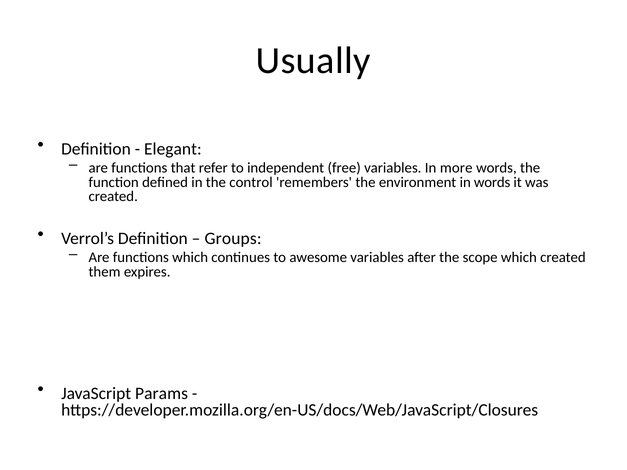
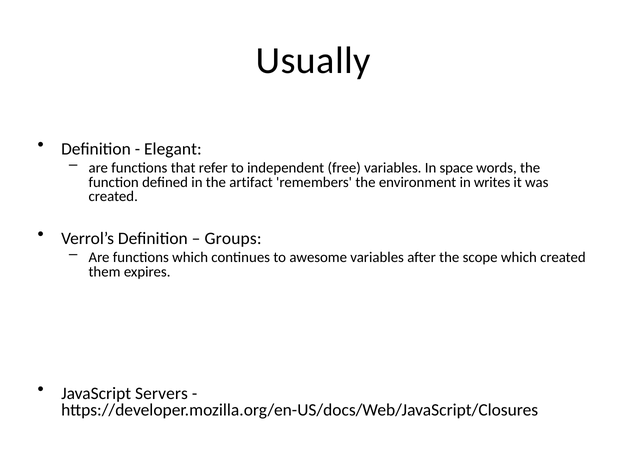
more: more -> space (456, 168)
control: control -> artifact (251, 182)
in words: words -> writes (492, 182)
Params: Params -> Servers (161, 394)
